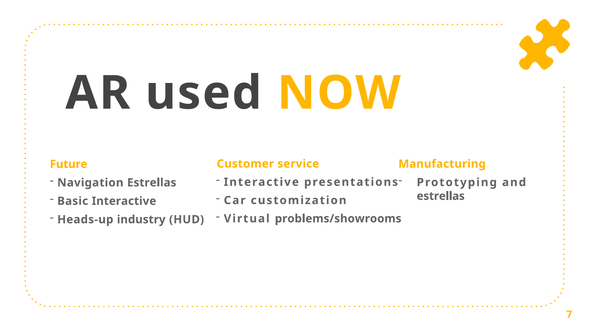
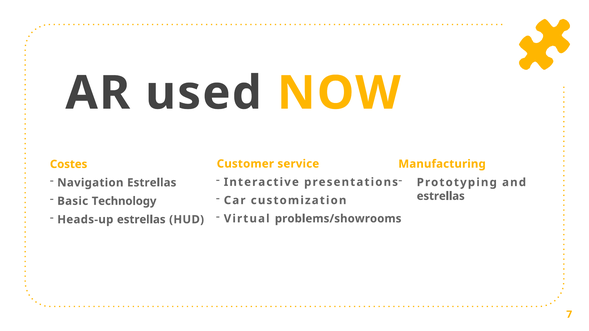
Future: Future -> Costes (69, 164)
Basic Interactive: Interactive -> Technology (124, 201)
Heads-up industry: industry -> estrellas (141, 220)
